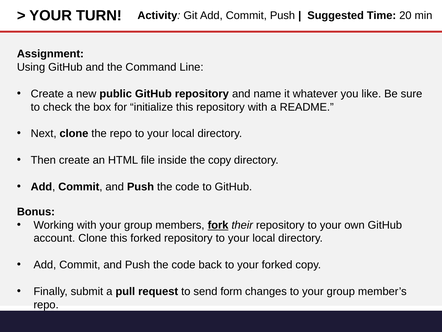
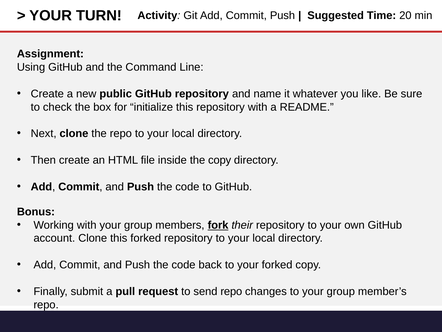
send form: form -> repo (231, 291)
